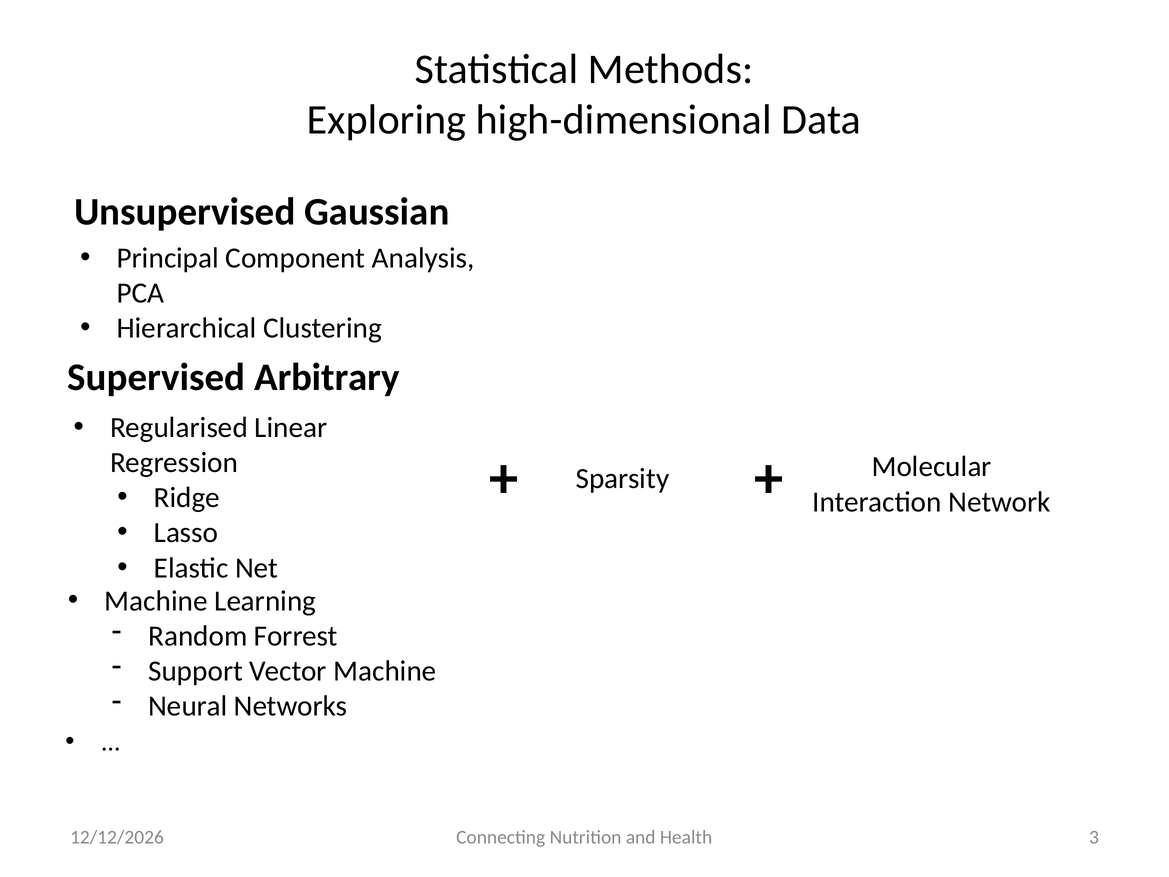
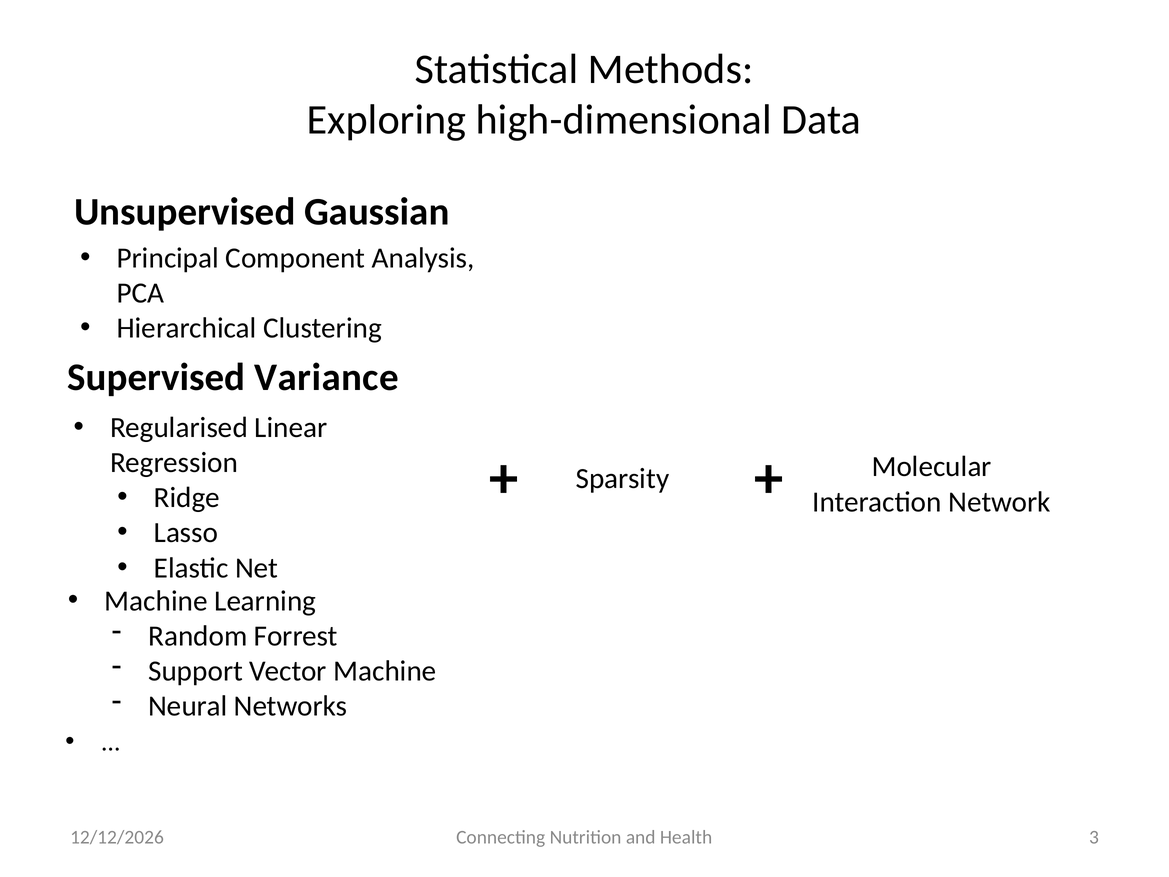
Arbitrary: Arbitrary -> Variance (327, 377)
